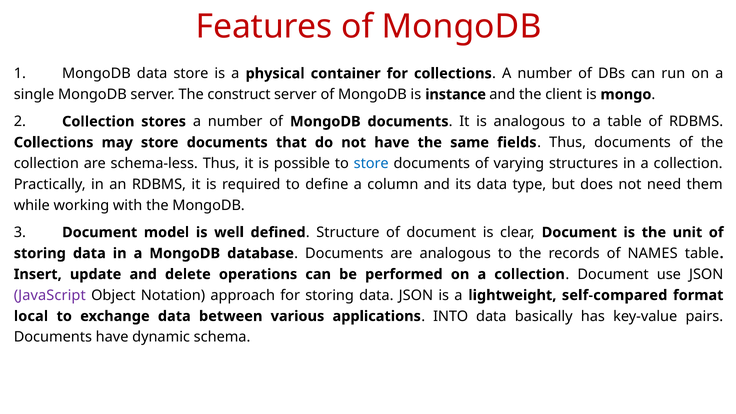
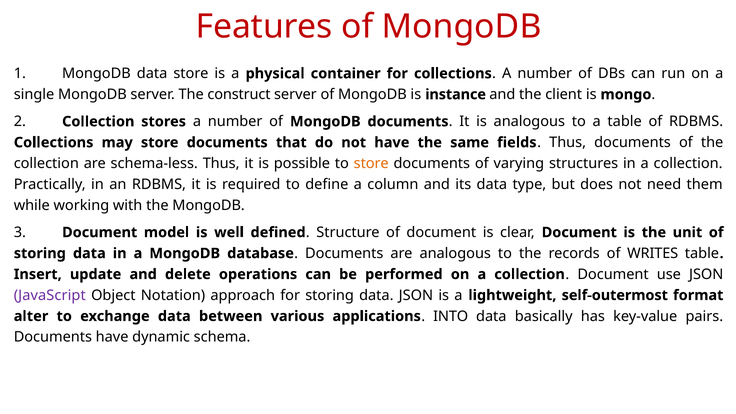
store colour: blue -> orange (371, 163)
NAMES: NAMES -> WRITES (653, 253)
self-compared: self-compared -> self-outermost (615, 295)
local: local -> alter (31, 316)
